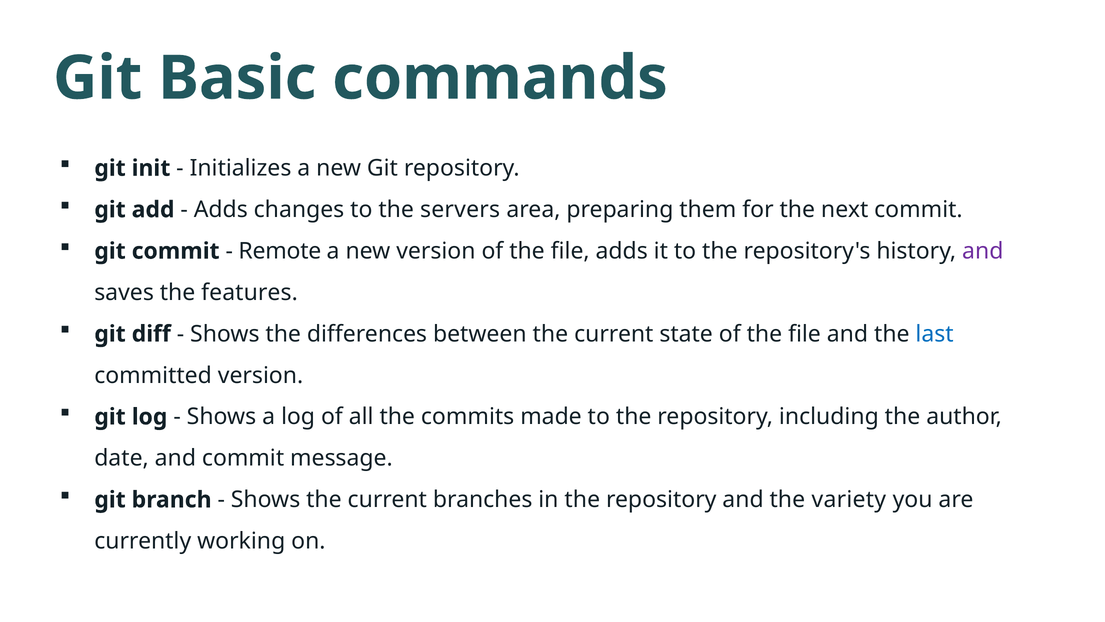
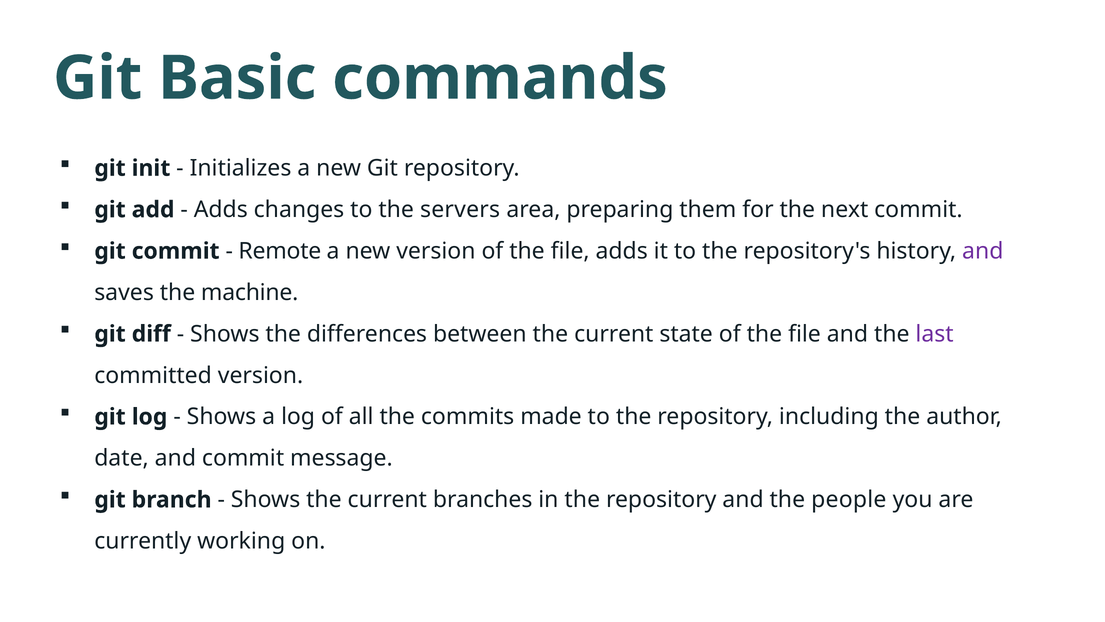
features: features -> machine (250, 292)
last colour: blue -> purple (935, 334)
variety: variety -> people (849, 499)
